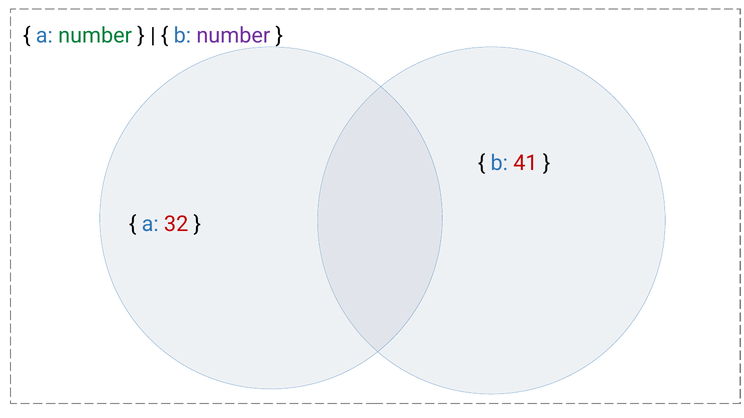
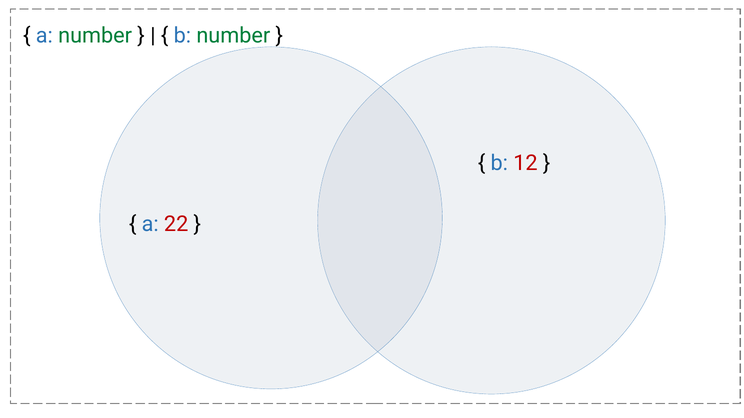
number colour: purple -> green (233, 36)
41: 41 -> 12 (525, 163)
32: 32 -> 22 (176, 224)
